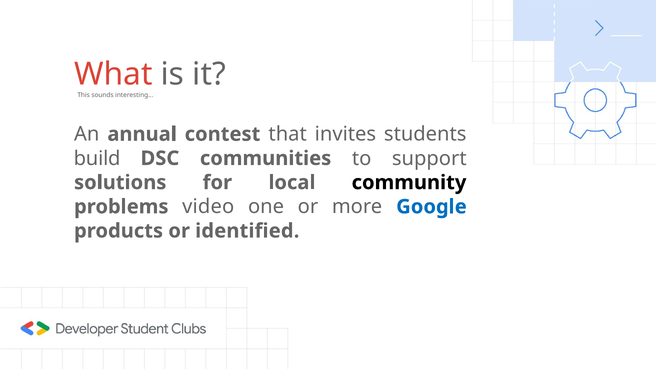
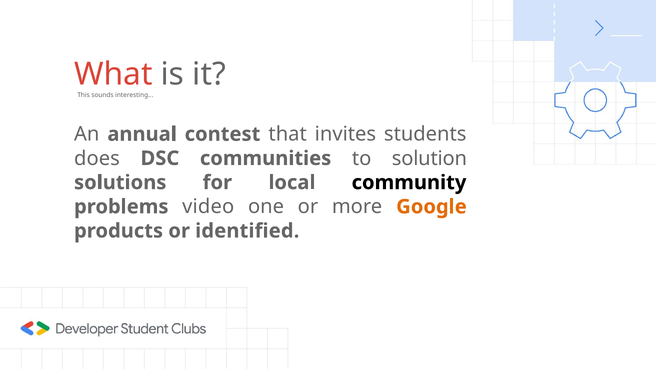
build: build -> does (97, 158)
support: support -> solution (429, 158)
Google colour: blue -> orange (431, 207)
